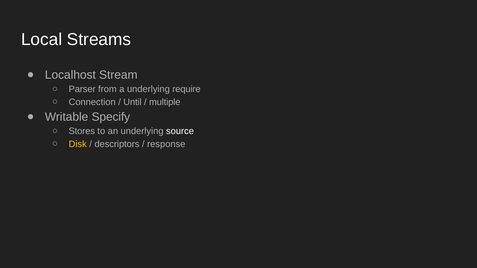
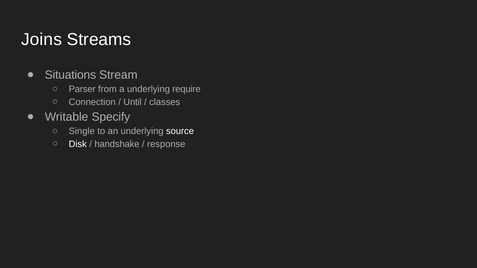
Local: Local -> Joins (42, 40)
Localhost: Localhost -> Situations (70, 75)
multiple: multiple -> classes (165, 102)
Stores: Stores -> Single (82, 131)
Disk colour: yellow -> white (78, 144)
descriptors: descriptors -> handshake (117, 144)
